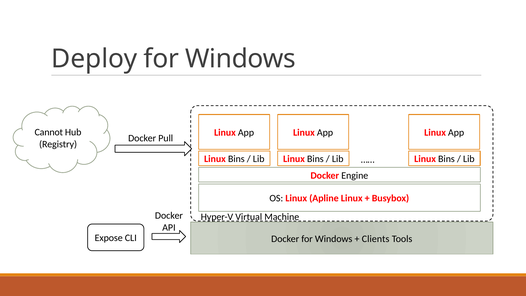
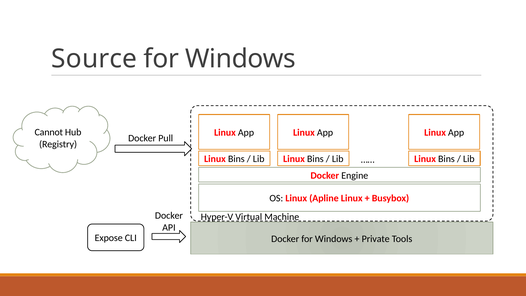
Deploy: Deploy -> Source (94, 59)
Clients: Clients -> Private (376, 239)
